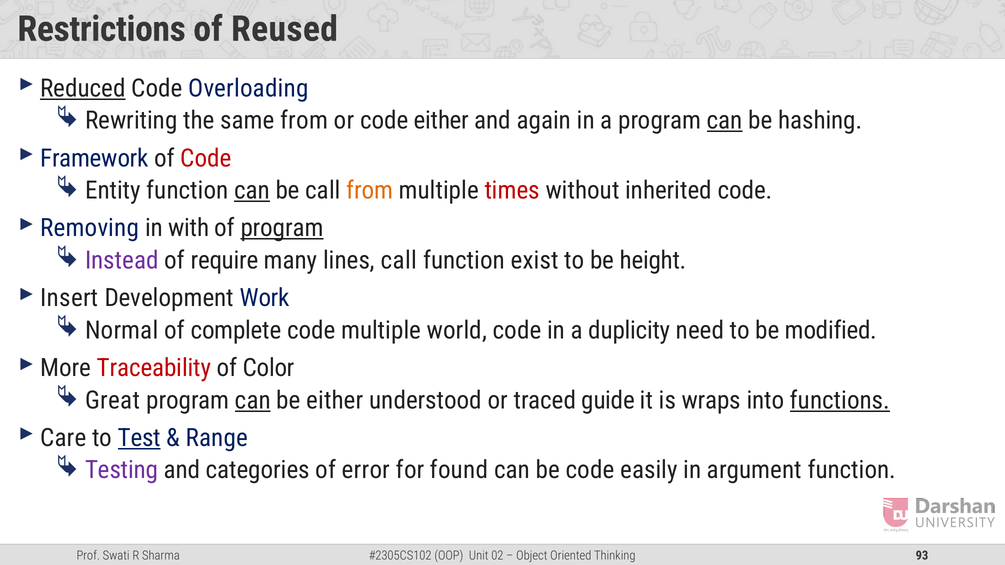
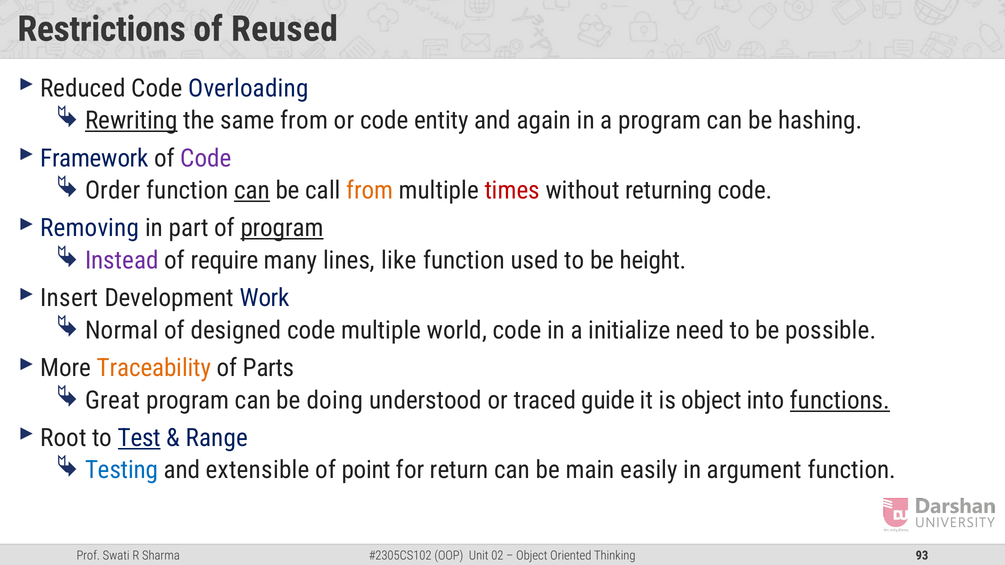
Reduced underline: present -> none (83, 88)
Rewriting underline: none -> present (131, 121)
code either: either -> entity (441, 121)
can underline: present -> none (725, 121)
Code colour: red -> purple (206, 158)
Entity: Entity -> Order (113, 191)
inherited: inherited -> returning (669, 191)
with: with -> part (189, 228)
lines call: call -> like (399, 261)
exist: exist -> used (535, 261)
complete: complete -> designed (236, 331)
duplicity: duplicity -> initialize (629, 331)
modified: modified -> possible (831, 331)
Traceability colour: red -> orange (154, 368)
Color: Color -> Parts (269, 368)
can underline: present -> none (253, 400)
be either: either -> doing (335, 400)
is wraps: wraps -> object (711, 400)
Care: Care -> Root (63, 438)
Testing colour: purple -> blue (122, 470)
categories: categories -> extensible (258, 470)
error: error -> point (366, 470)
found: found -> return (459, 470)
be code: code -> main (590, 470)
